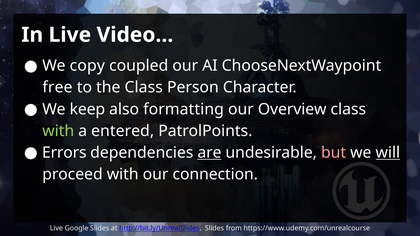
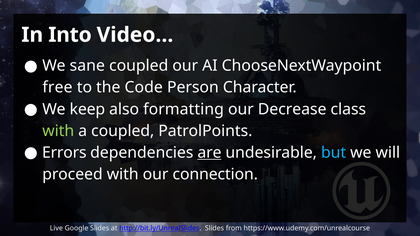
In Live: Live -> Into (70, 35)
copy: copy -> sane (87, 66)
the Class: Class -> Code (144, 88)
Overview: Overview -> Decrease (292, 109)
a entered: entered -> coupled (123, 131)
but colour: pink -> light blue (334, 153)
will underline: present -> none (388, 153)
